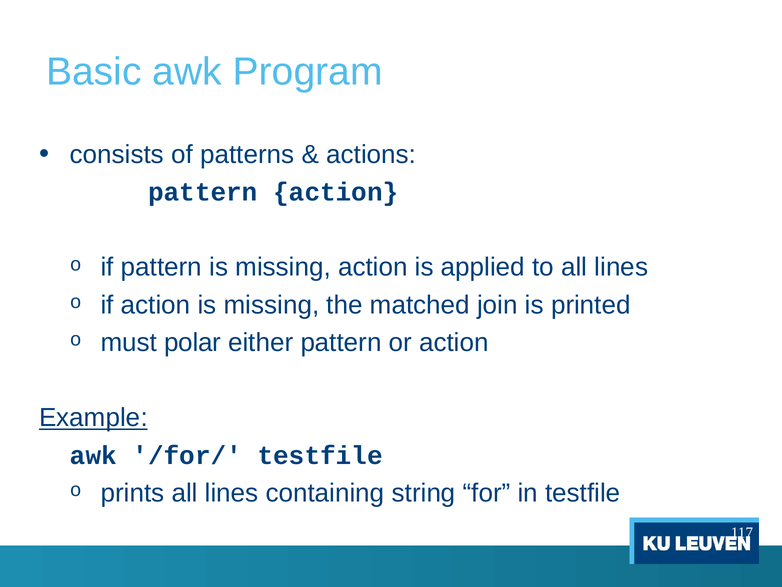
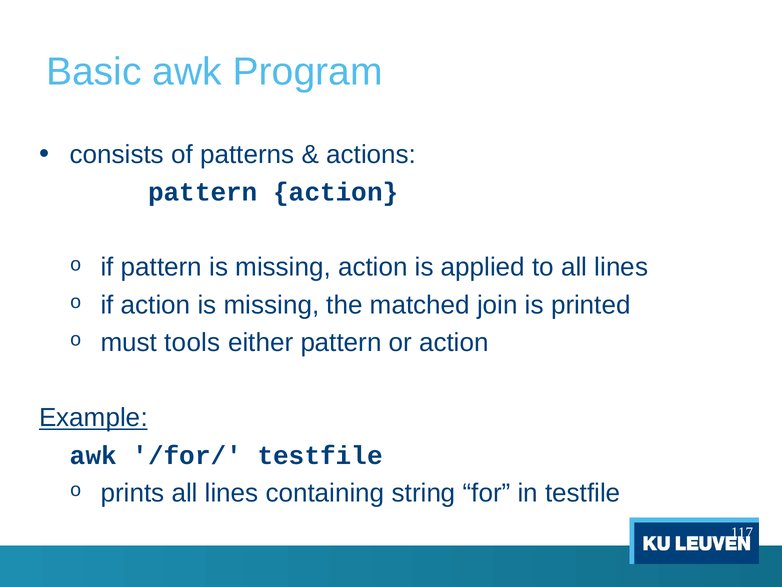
polar: polar -> tools (192, 342)
